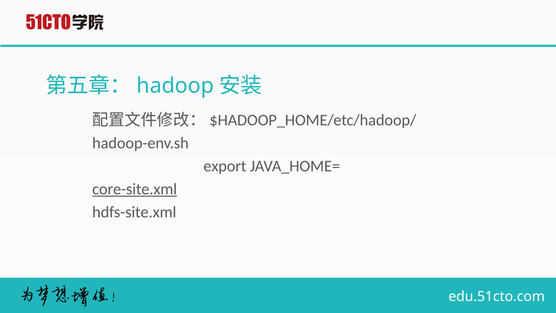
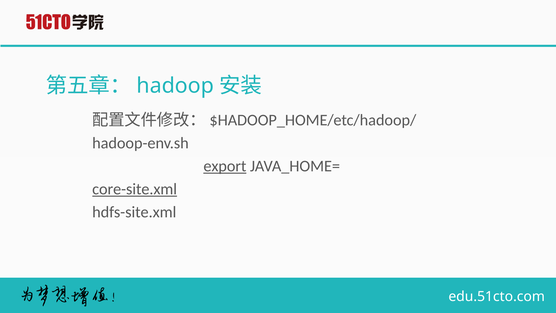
export underline: none -> present (225, 166)
